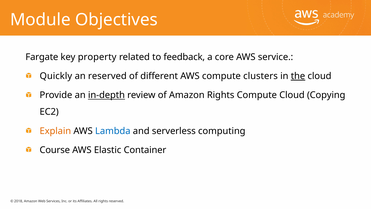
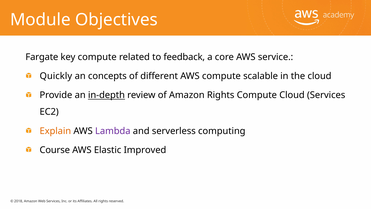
key property: property -> compute (97, 57)
an reserved: reserved -> concepts (107, 76)
clusters: clusters -> scalable (261, 76)
the underline: present -> none (298, 76)
Cloud Copying: Copying -> Services (326, 95)
Lambda colour: blue -> purple (113, 131)
Container: Container -> Improved (145, 150)
